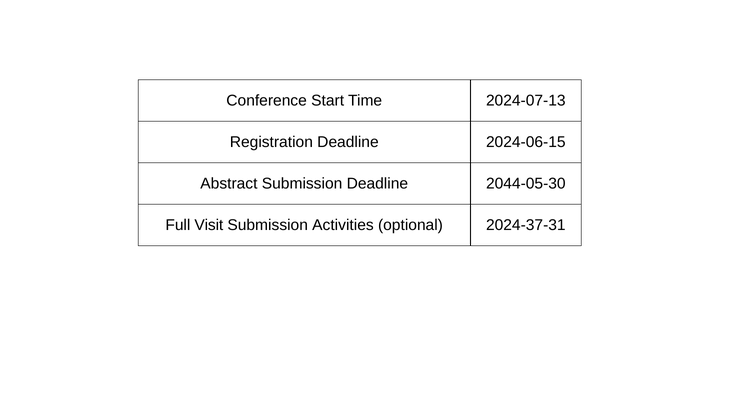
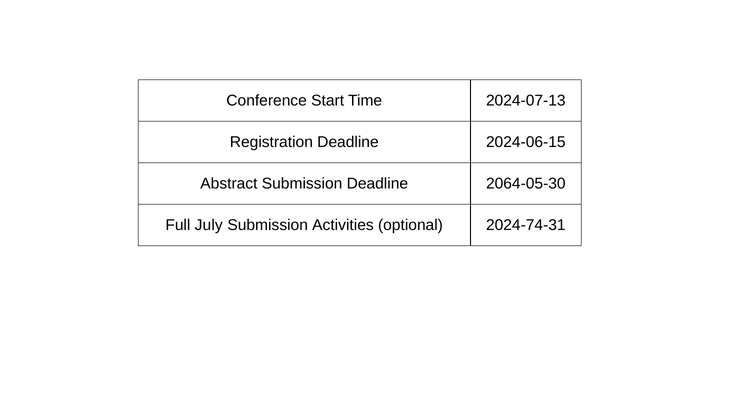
2044-05-30: 2044-05-30 -> 2064-05-30 (526, 184)
Visit: Visit -> July (209, 225)
2024-37-31: 2024-37-31 -> 2024-74-31 (526, 225)
